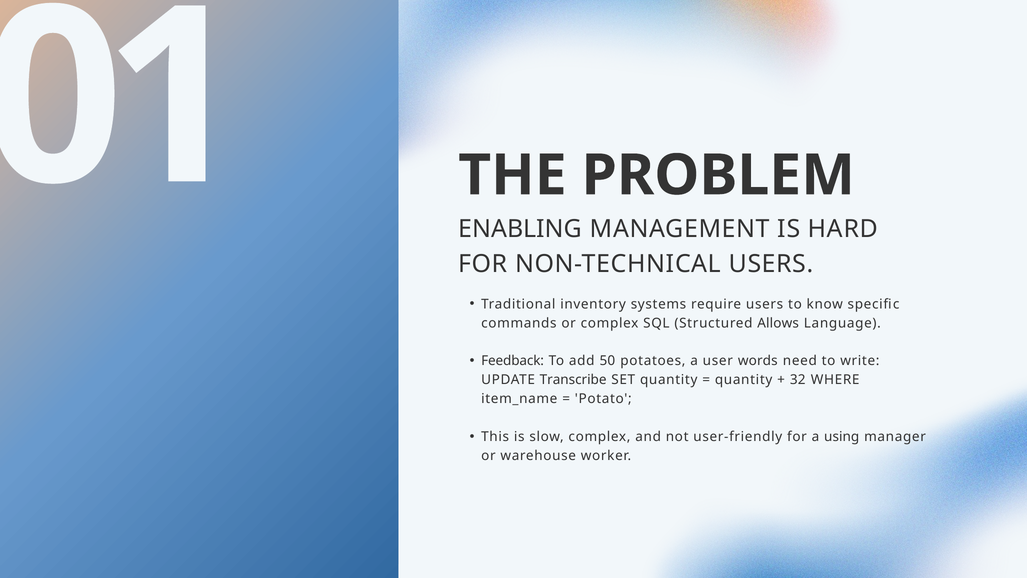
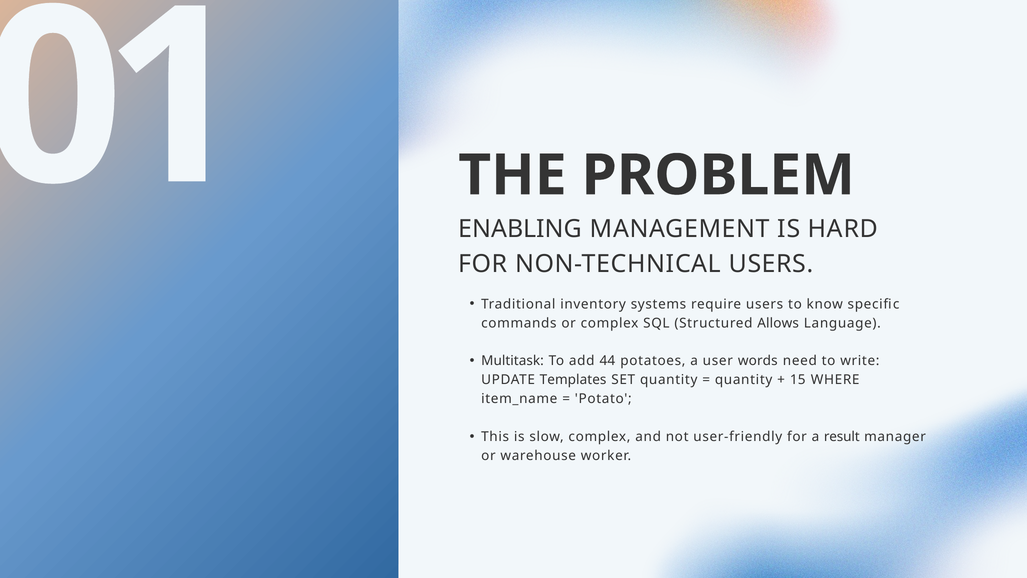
Feedback: Feedback -> Multitask (512, 361)
50: 50 -> 44 (607, 361)
Transcribe: Transcribe -> Templates (573, 380)
32: 32 -> 15 (798, 380)
using: using -> result (842, 437)
